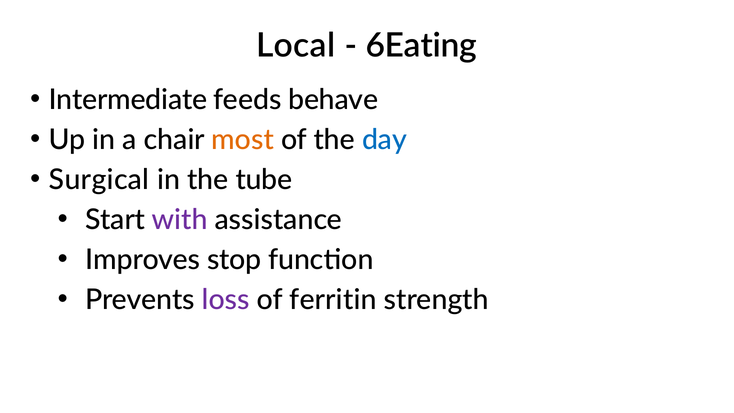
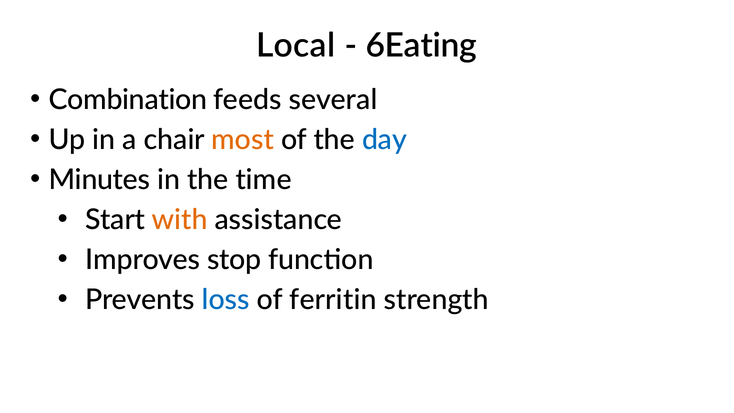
Intermediate: Intermediate -> Combination (128, 100)
behave: behave -> several (333, 100)
Surgical: Surgical -> Minutes (99, 180)
tube: tube -> time (264, 180)
with colour: purple -> orange (180, 220)
loss colour: purple -> blue (226, 300)
